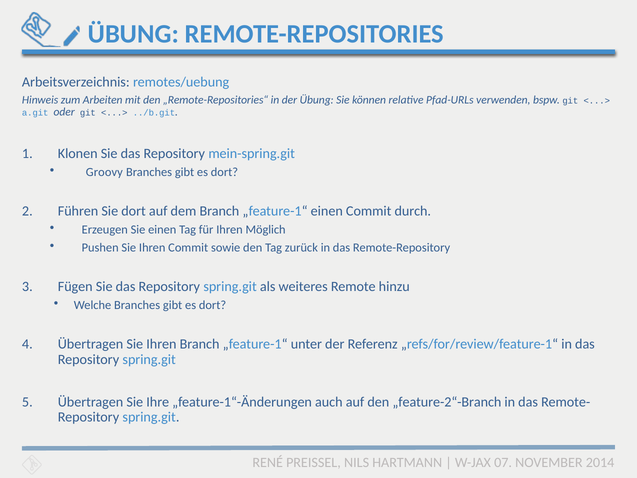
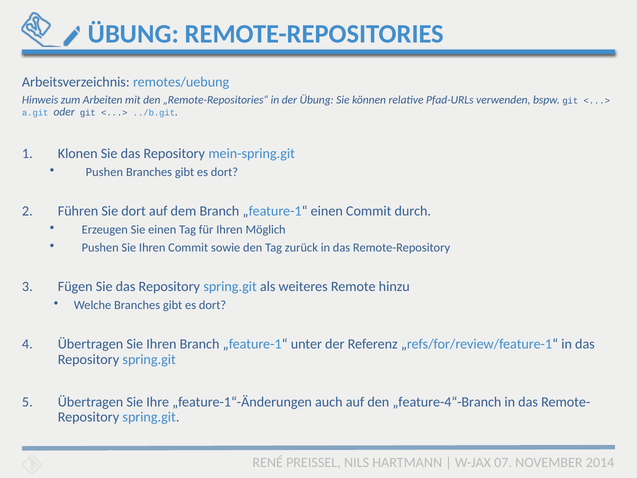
Groovy: Groovy -> Pushen (104, 172)
„feature-2“-Branch: „feature-2“-Branch -> „feature-4“-Branch (447, 402)
